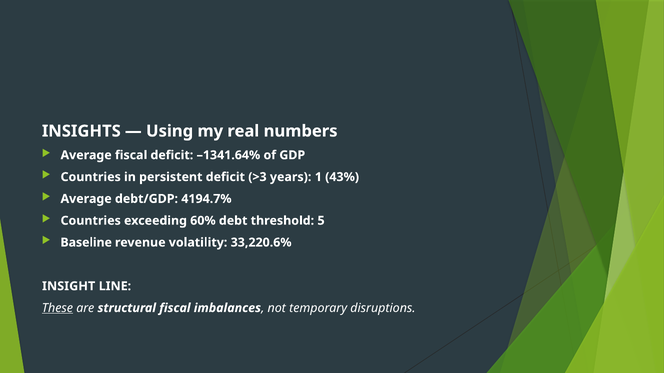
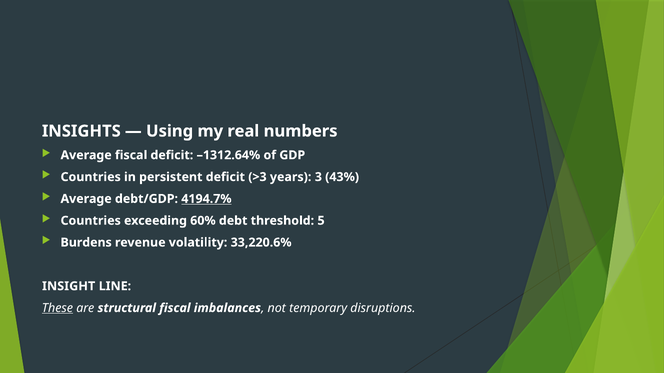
–1341.64%: –1341.64% -> –1312.64% (228, 155)
1: 1 -> 3 (318, 177)
4194.7% underline: none -> present (206, 199)
Baseline: Baseline -> Burdens (86, 243)
